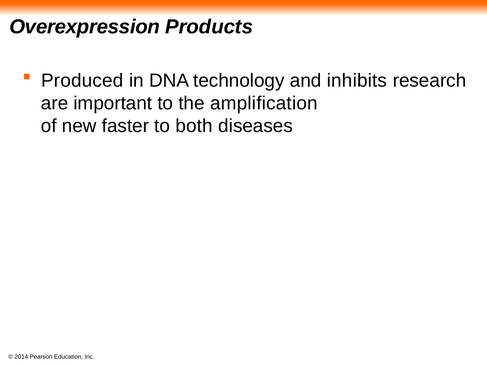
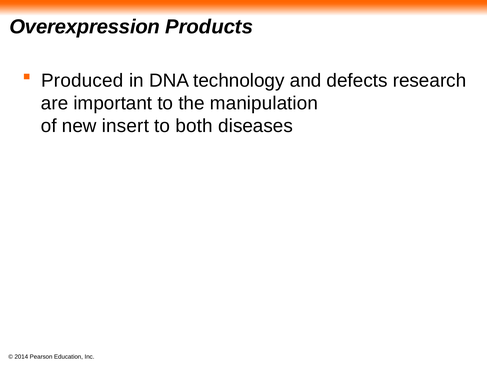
inhibits: inhibits -> defects (357, 80)
amplification: amplification -> manipulation (264, 103)
faster: faster -> insert (125, 126)
